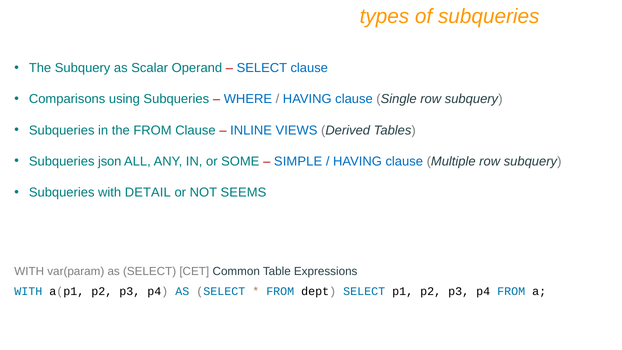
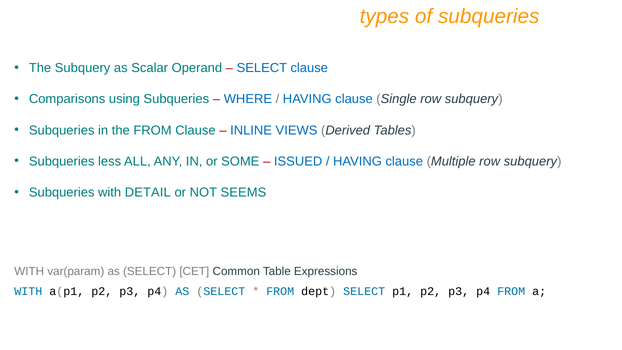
json: json -> less (110, 161)
SIMPLE: SIMPLE -> ISSUED (298, 161)
